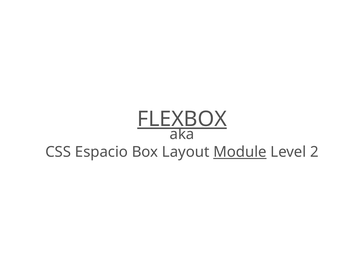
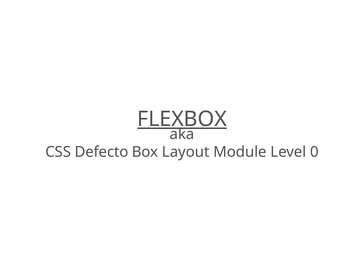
Espacio: Espacio -> Defecto (102, 152)
Module underline: present -> none (240, 152)
2: 2 -> 0 (314, 152)
